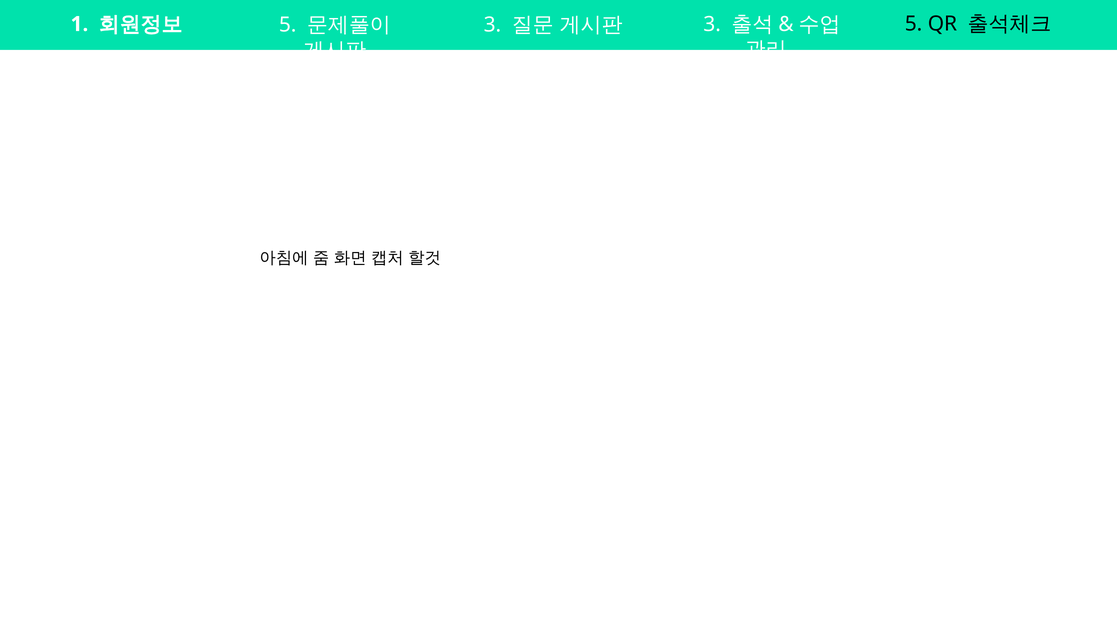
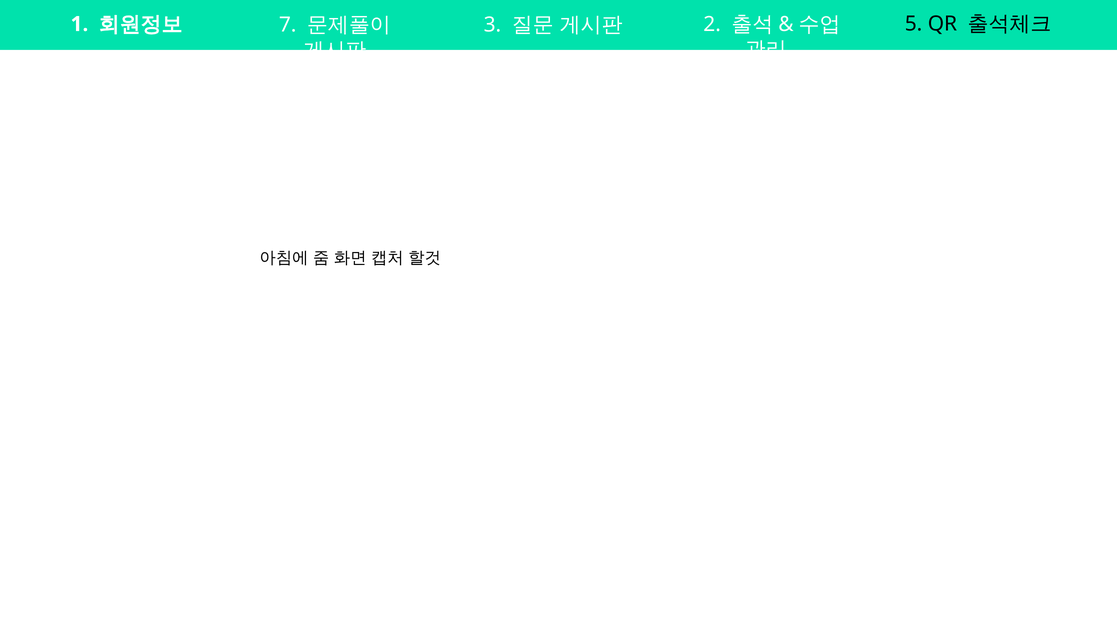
3: 3 -> 2 (712, 24)
5: 5 -> 7 (288, 25)
